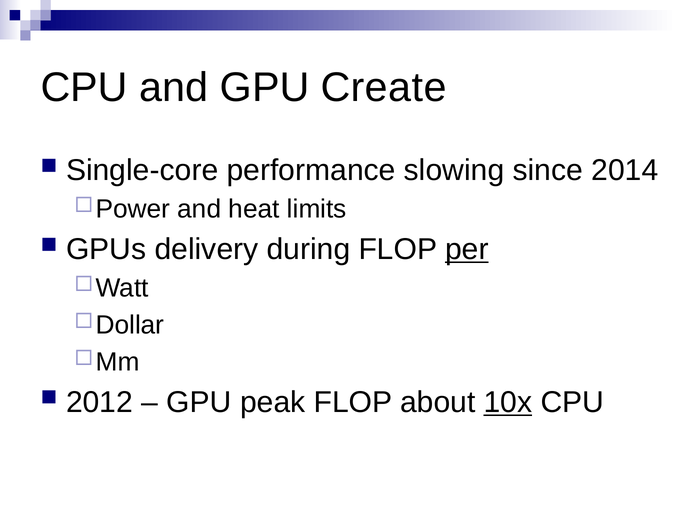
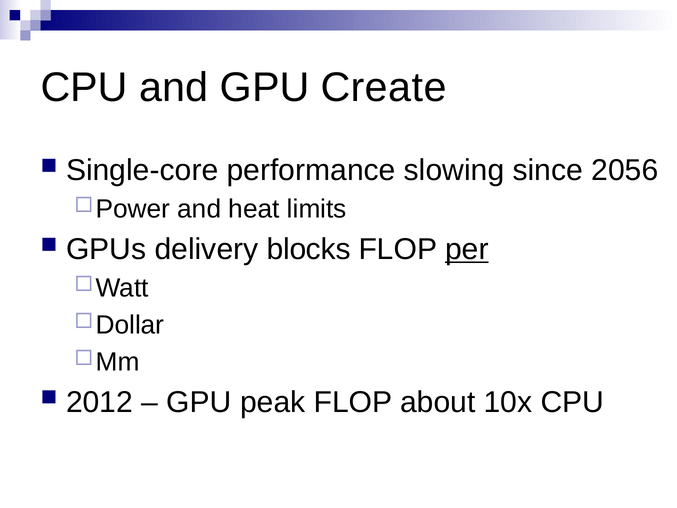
2014: 2014 -> 2056 (625, 170)
during: during -> blocks (309, 249)
10x underline: present -> none (508, 402)
